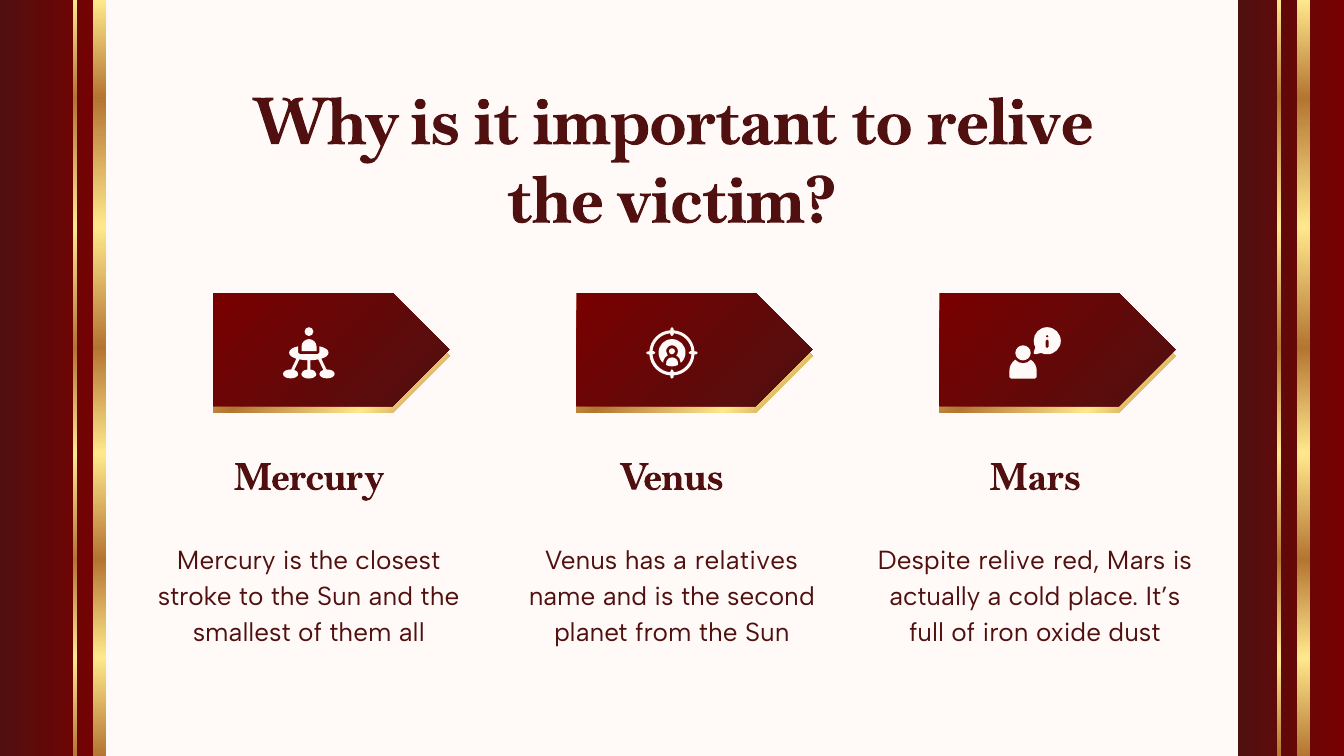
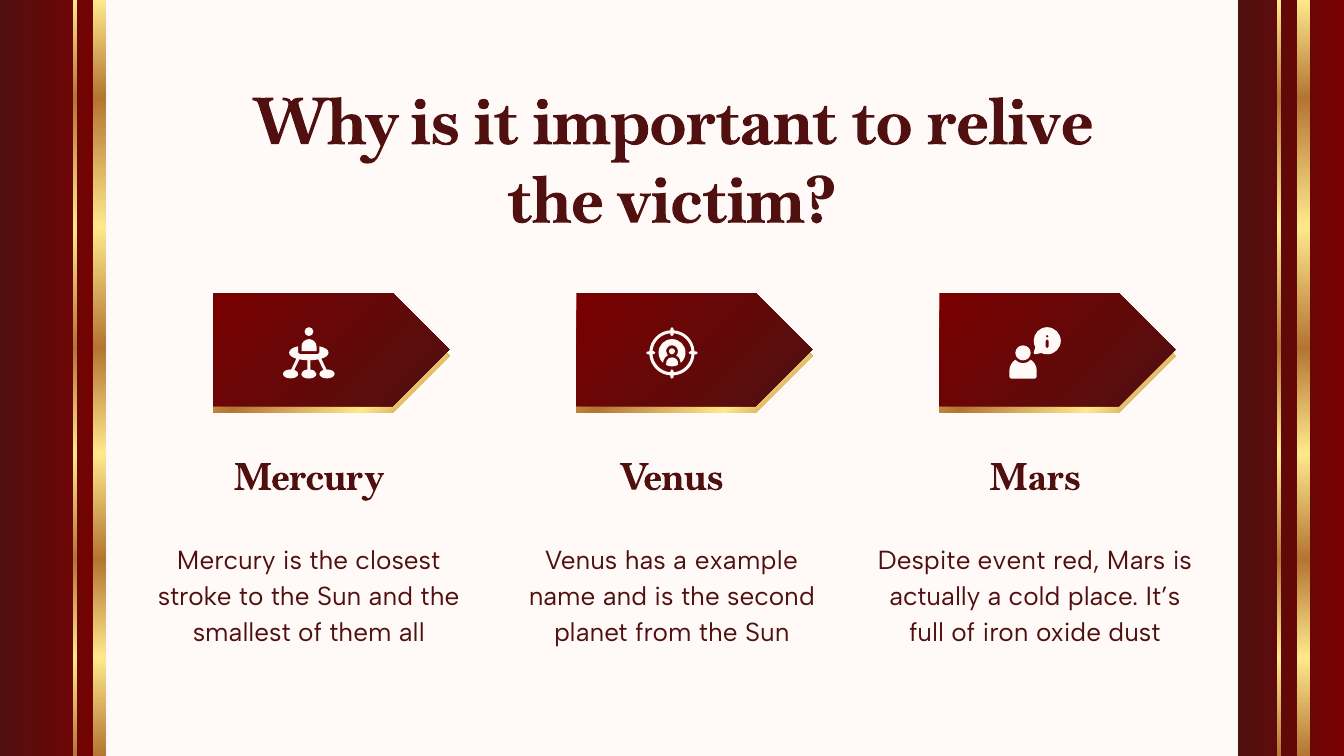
relatives: relatives -> example (746, 561)
Despite relive: relive -> event (1012, 561)
